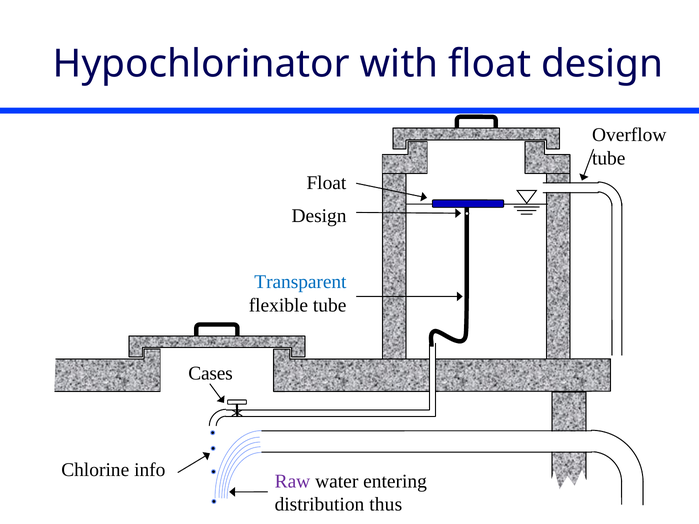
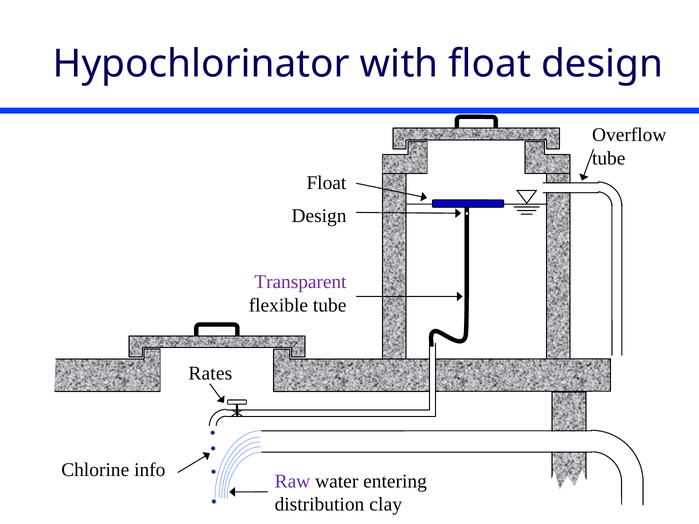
Transparent colour: blue -> purple (300, 282)
Cases: Cases -> Rates (210, 373)
thus: thus -> clay (386, 505)
